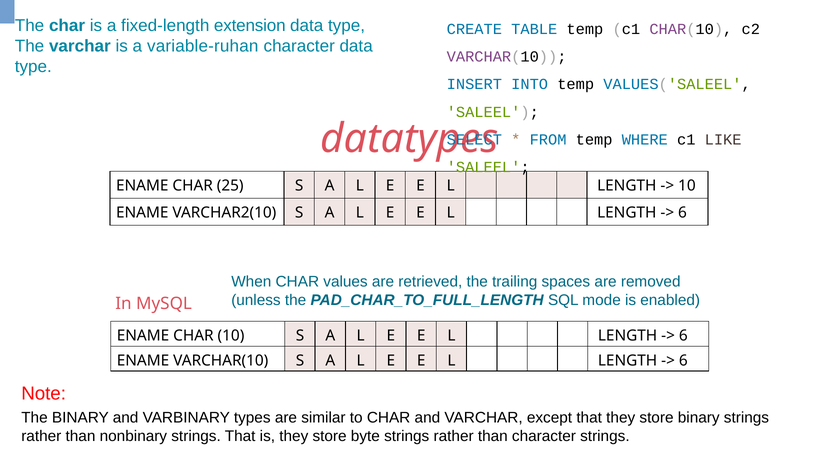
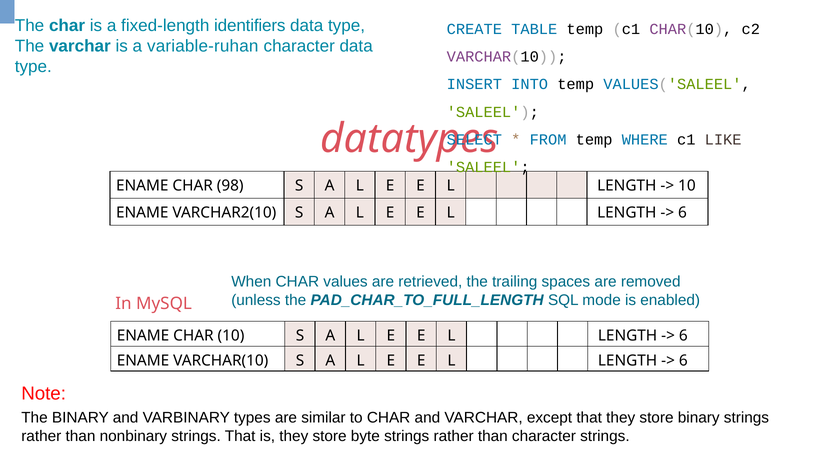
extension: extension -> identifiers (250, 26)
25: 25 -> 98 (230, 185)
